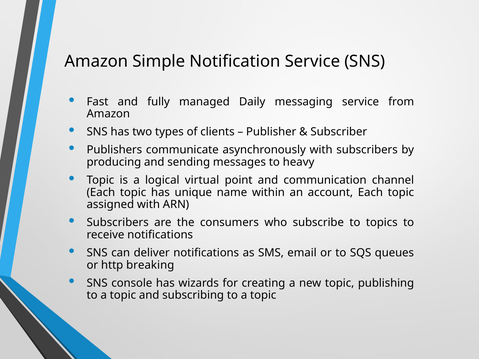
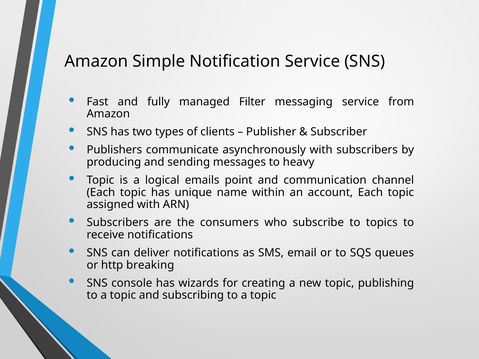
Daily: Daily -> Filter (252, 102)
virtual: virtual -> emails (202, 180)
